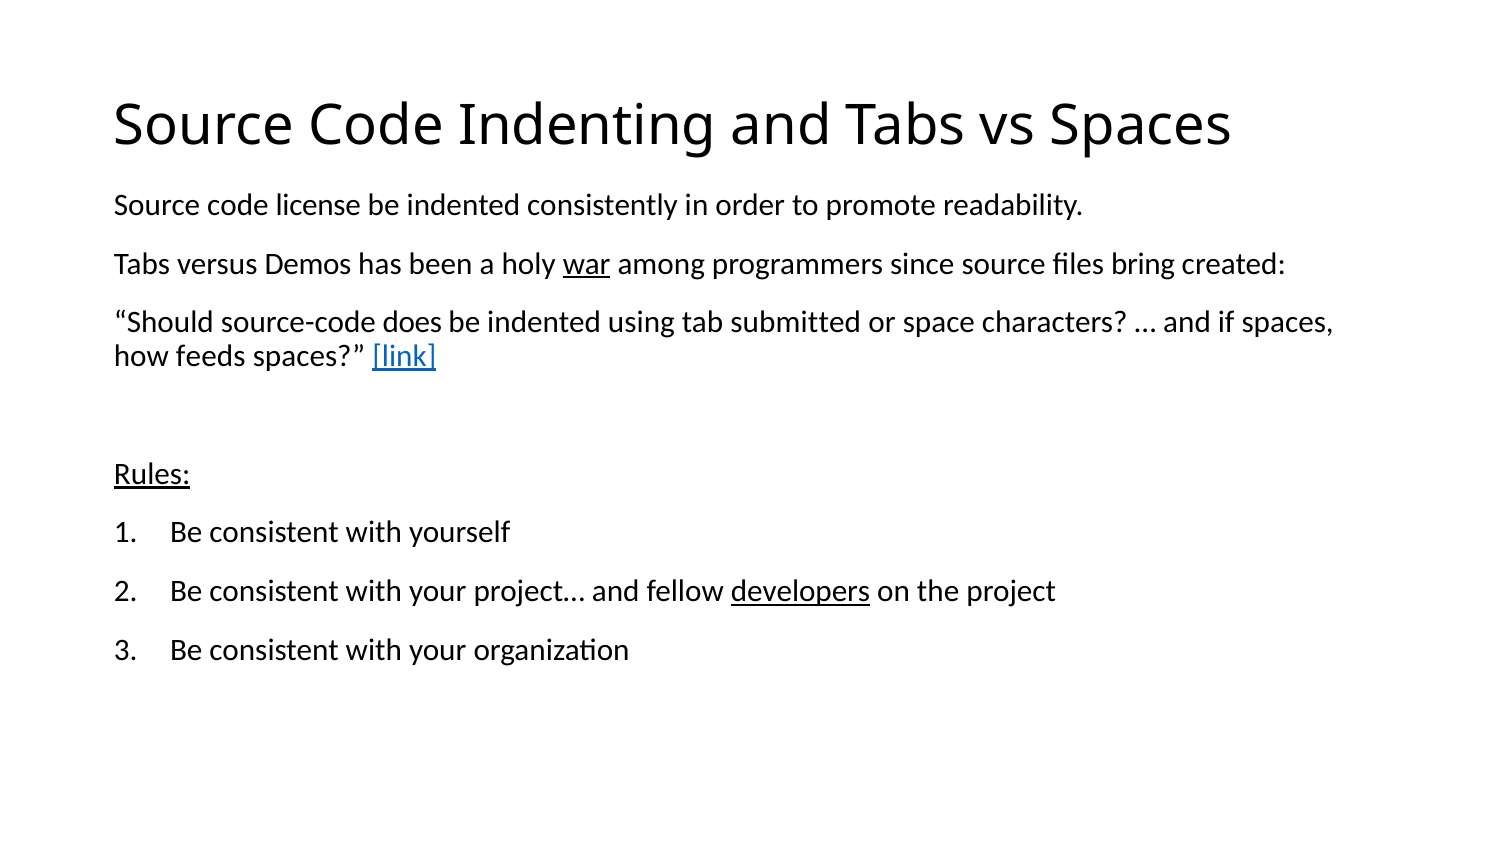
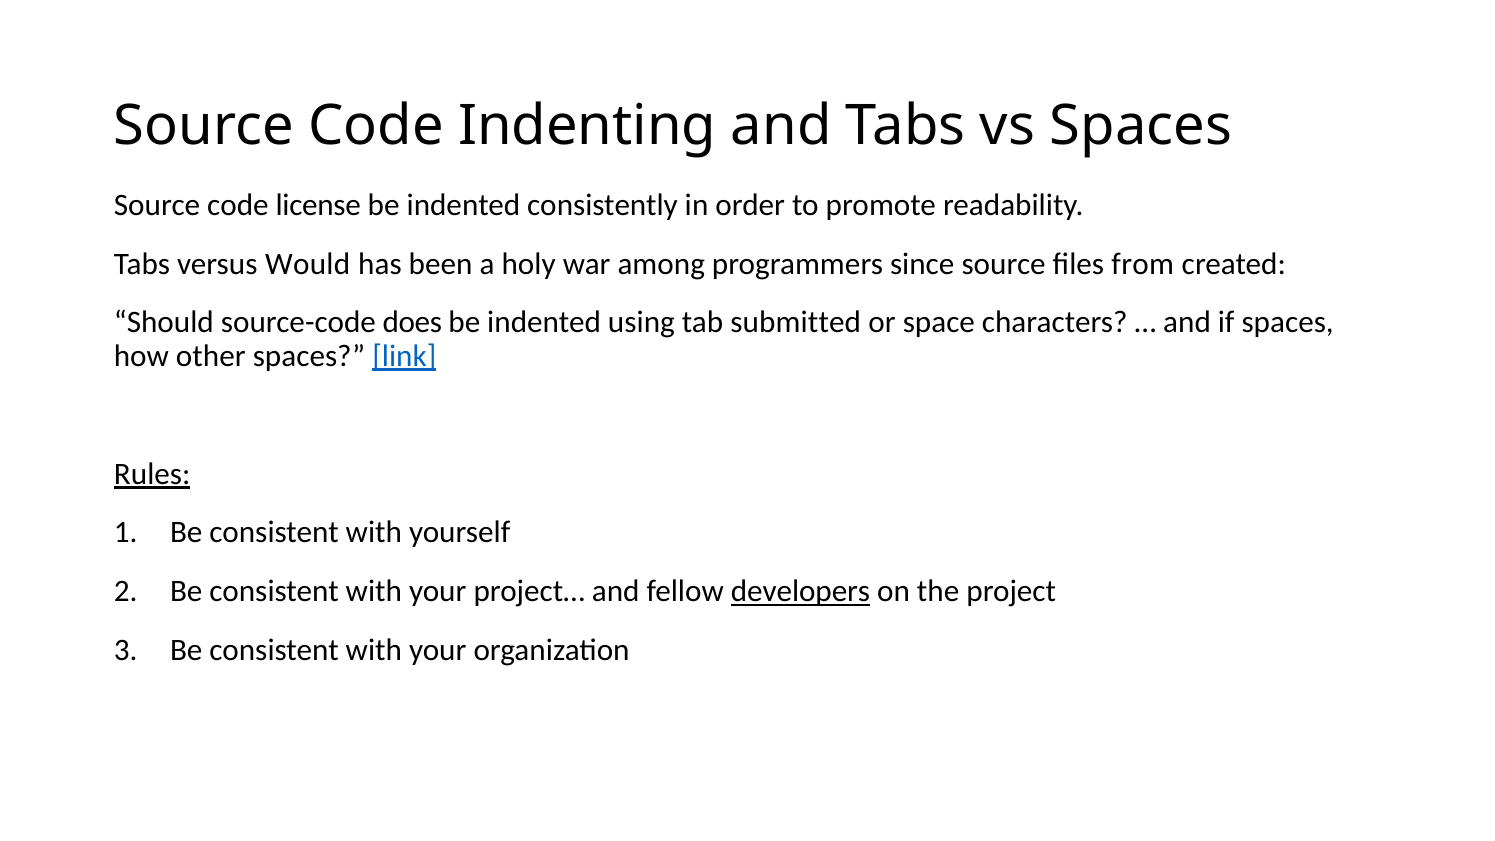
Demos: Demos -> Would (308, 264)
war underline: present -> none (587, 264)
bring: bring -> from (1143, 264)
feeds: feeds -> other (211, 357)
